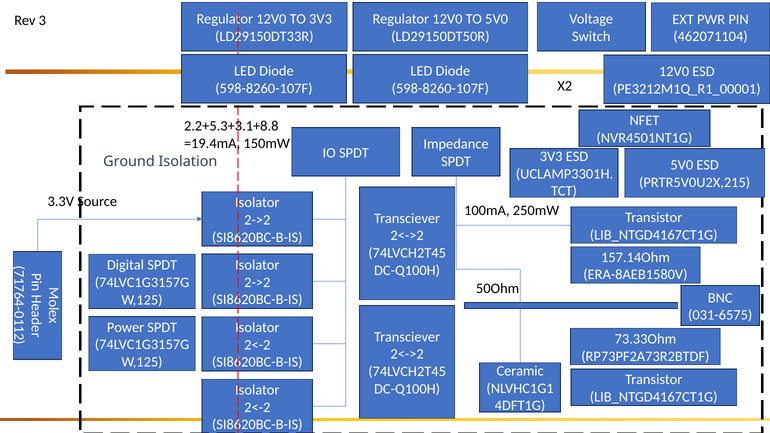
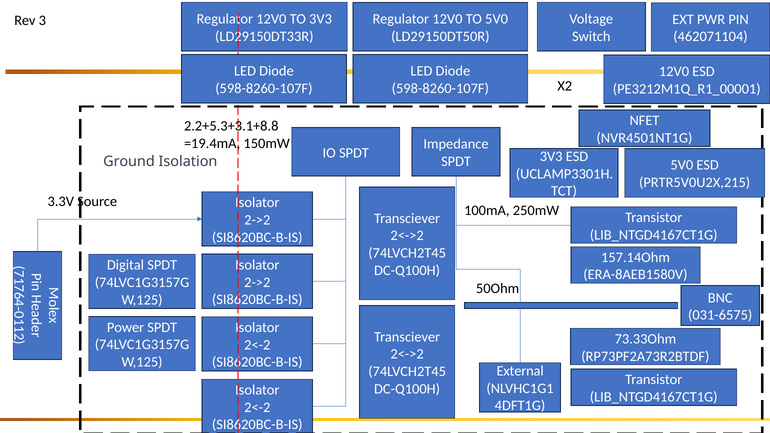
Ceramic: Ceramic -> External (520, 371)
